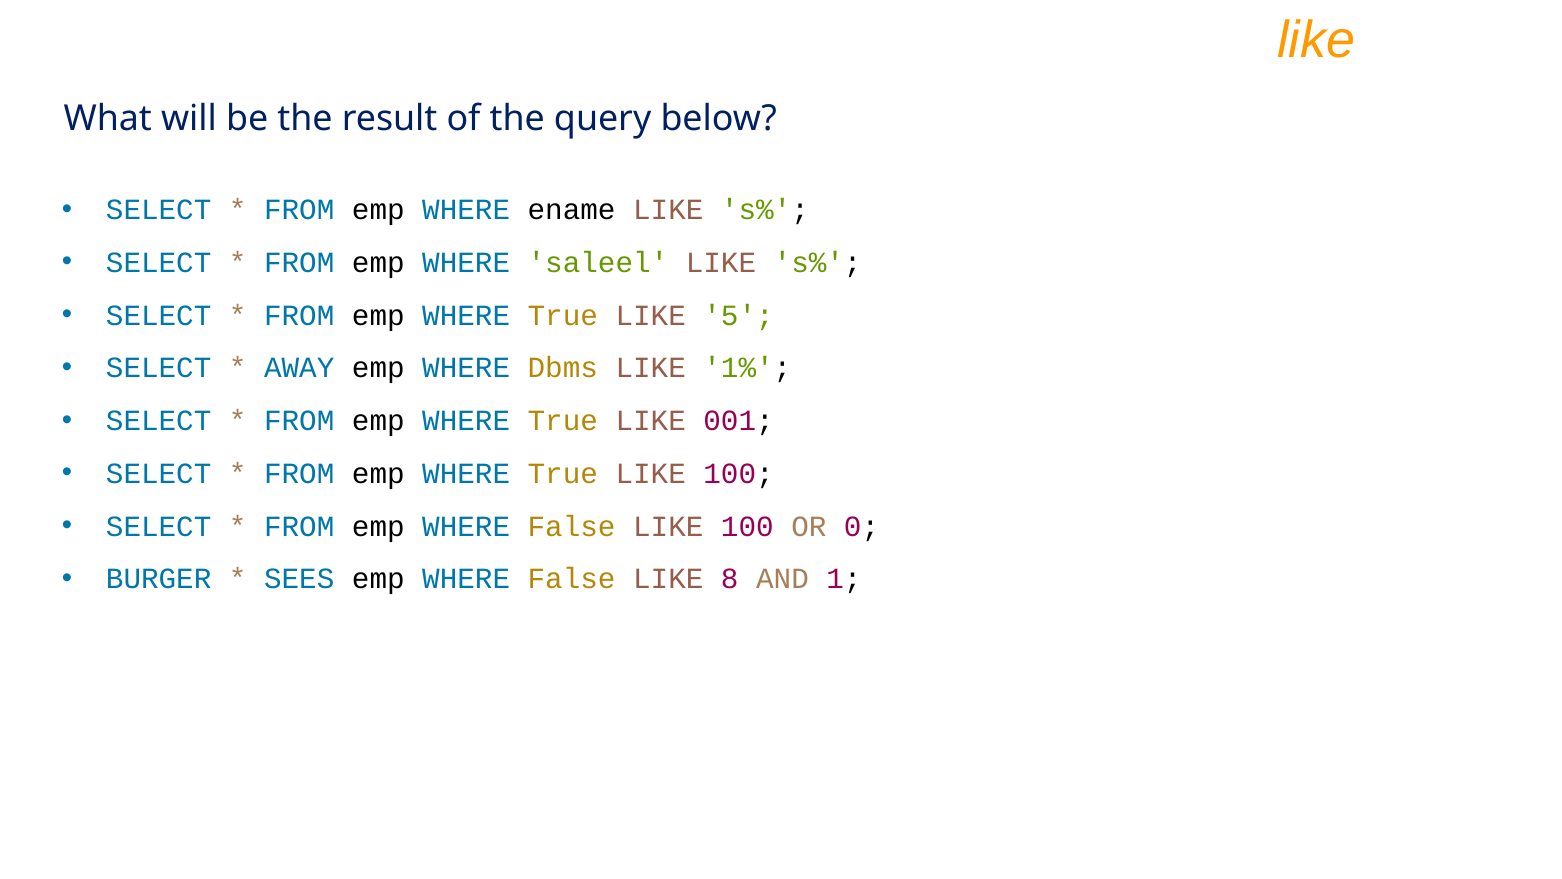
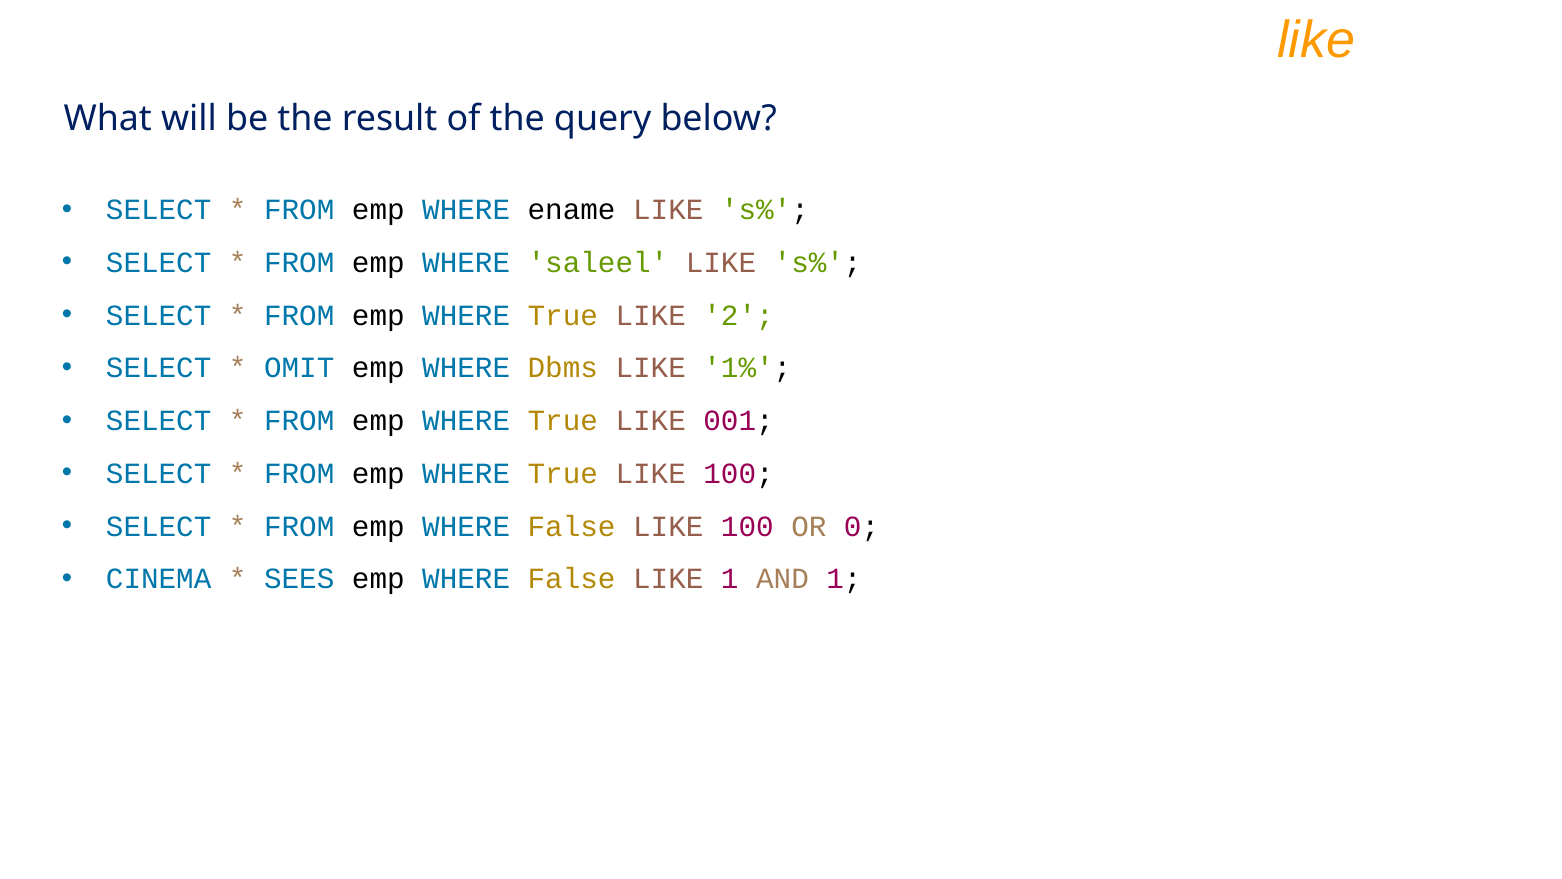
5: 5 -> 2 (739, 315)
AWAY: AWAY -> OMIT (299, 368)
BURGER: BURGER -> CINEMA (159, 579)
LIKE 8: 8 -> 1 (730, 579)
